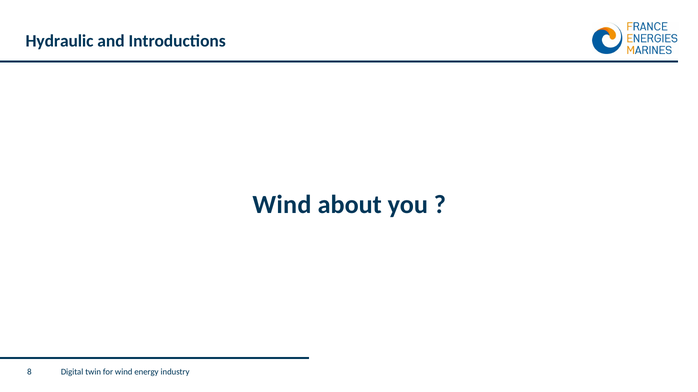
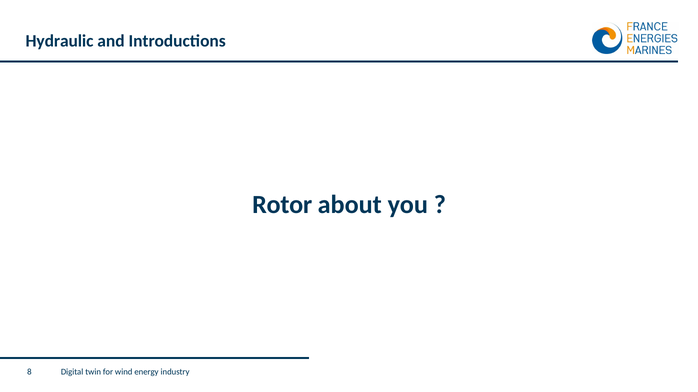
Wind: Wind -> Rotor (282, 205)
